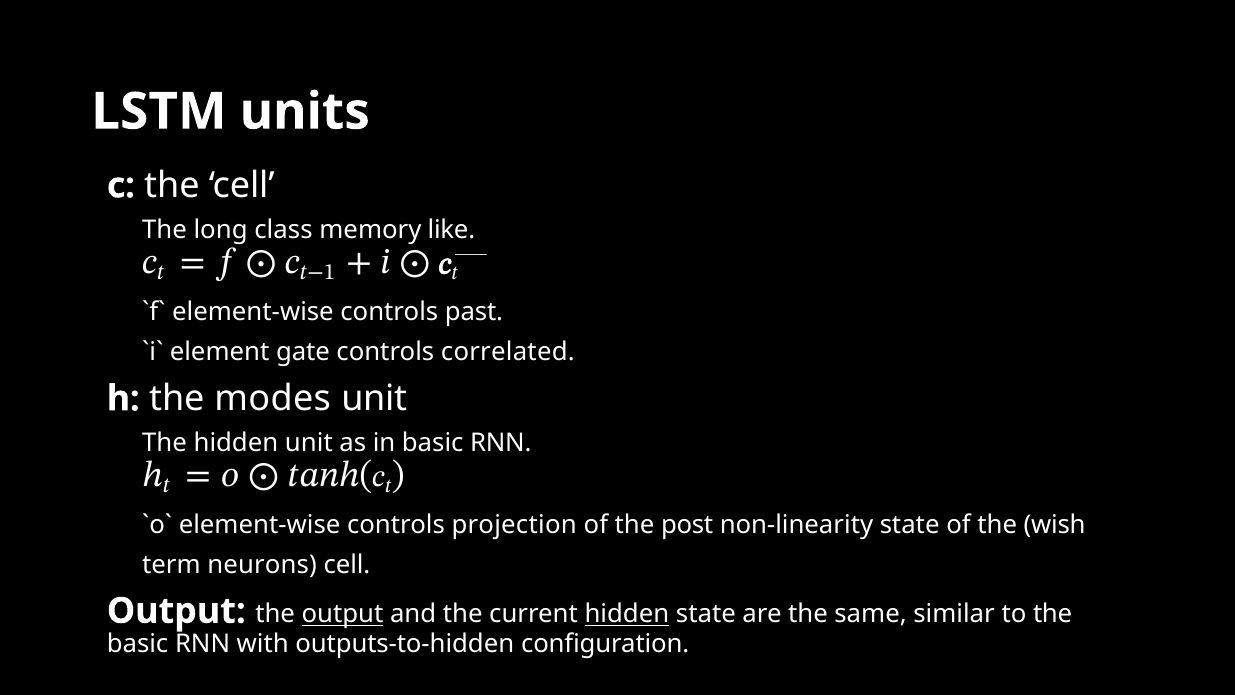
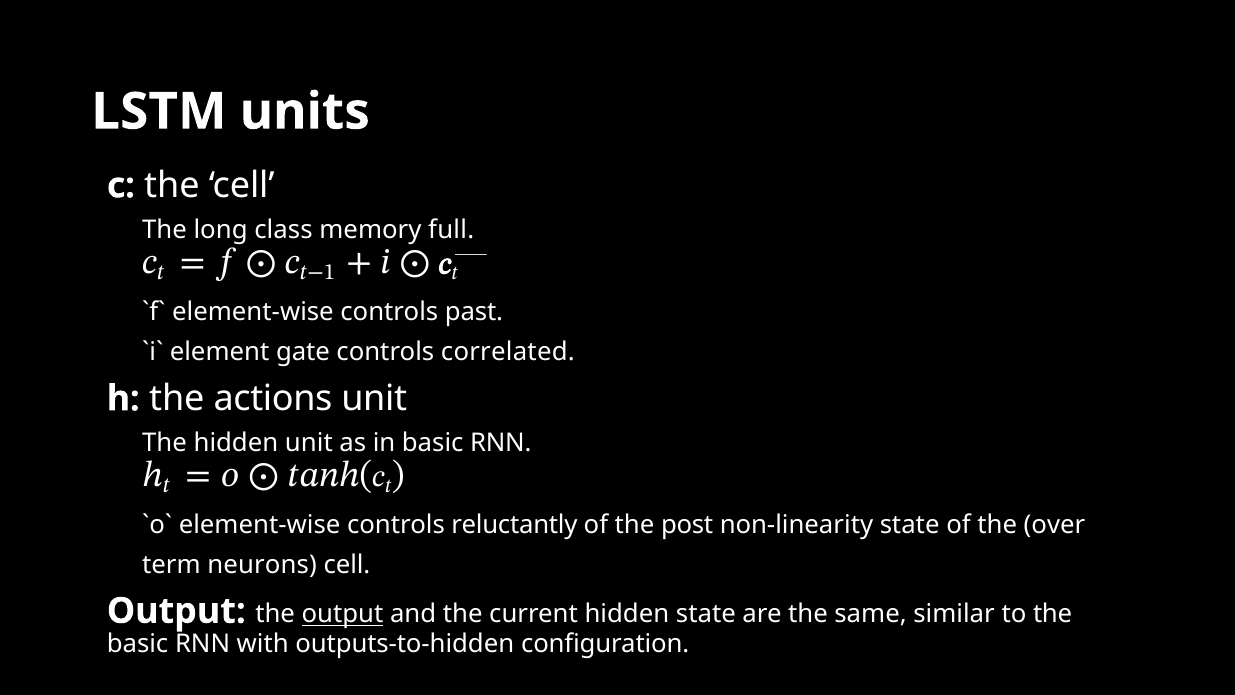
like: like -> full (451, 230)
modes: modes -> actions (273, 398)
projection: projection -> reluctantly (514, 524)
wish: wish -> over (1055, 524)
hidden underline: present -> none (627, 614)
